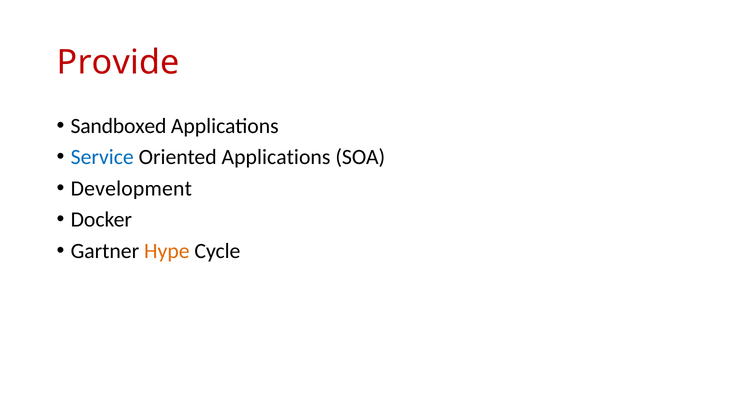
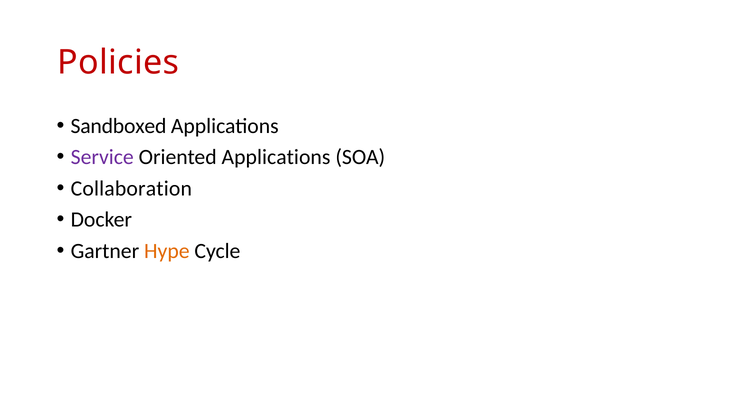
Provide: Provide -> Policies (118, 62)
Service colour: blue -> purple (102, 157)
Development: Development -> Collaboration (131, 188)
